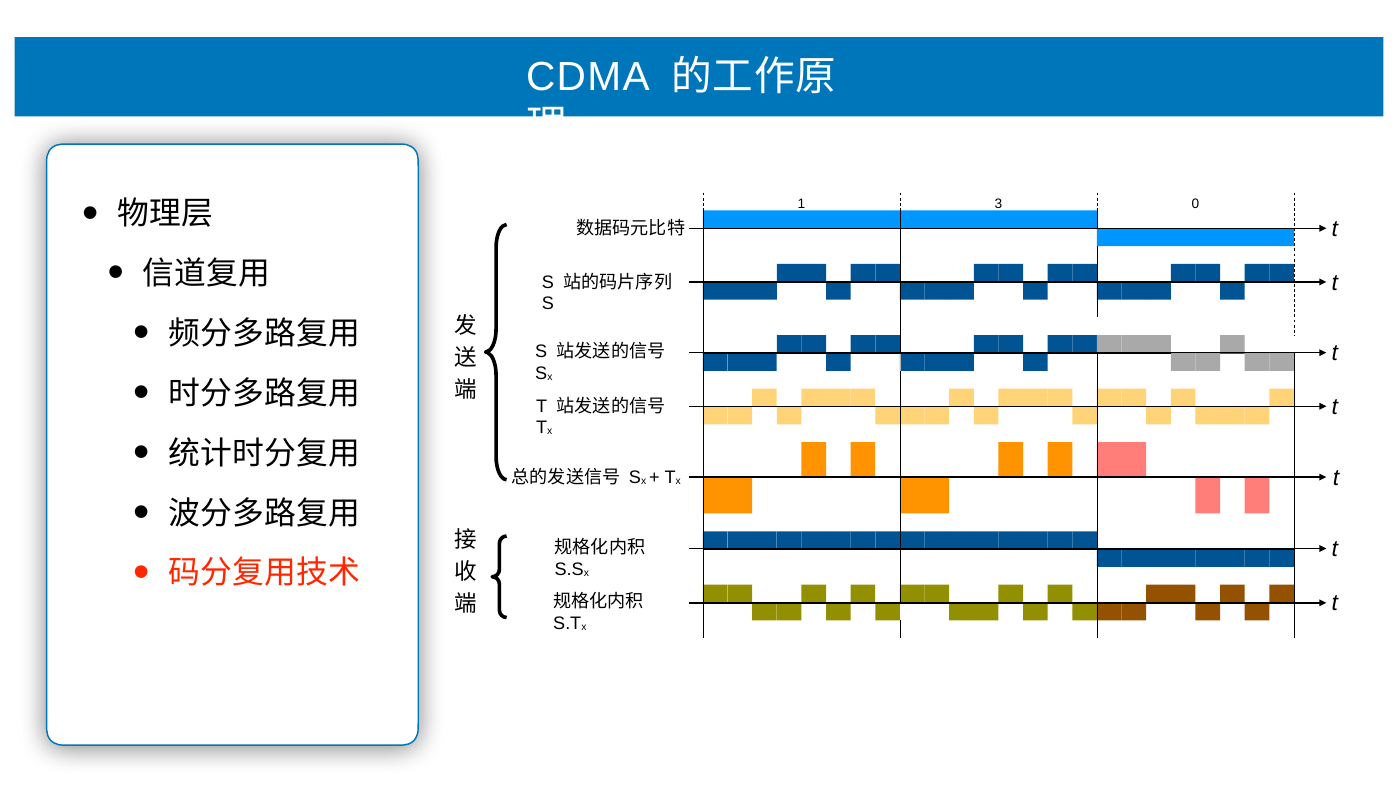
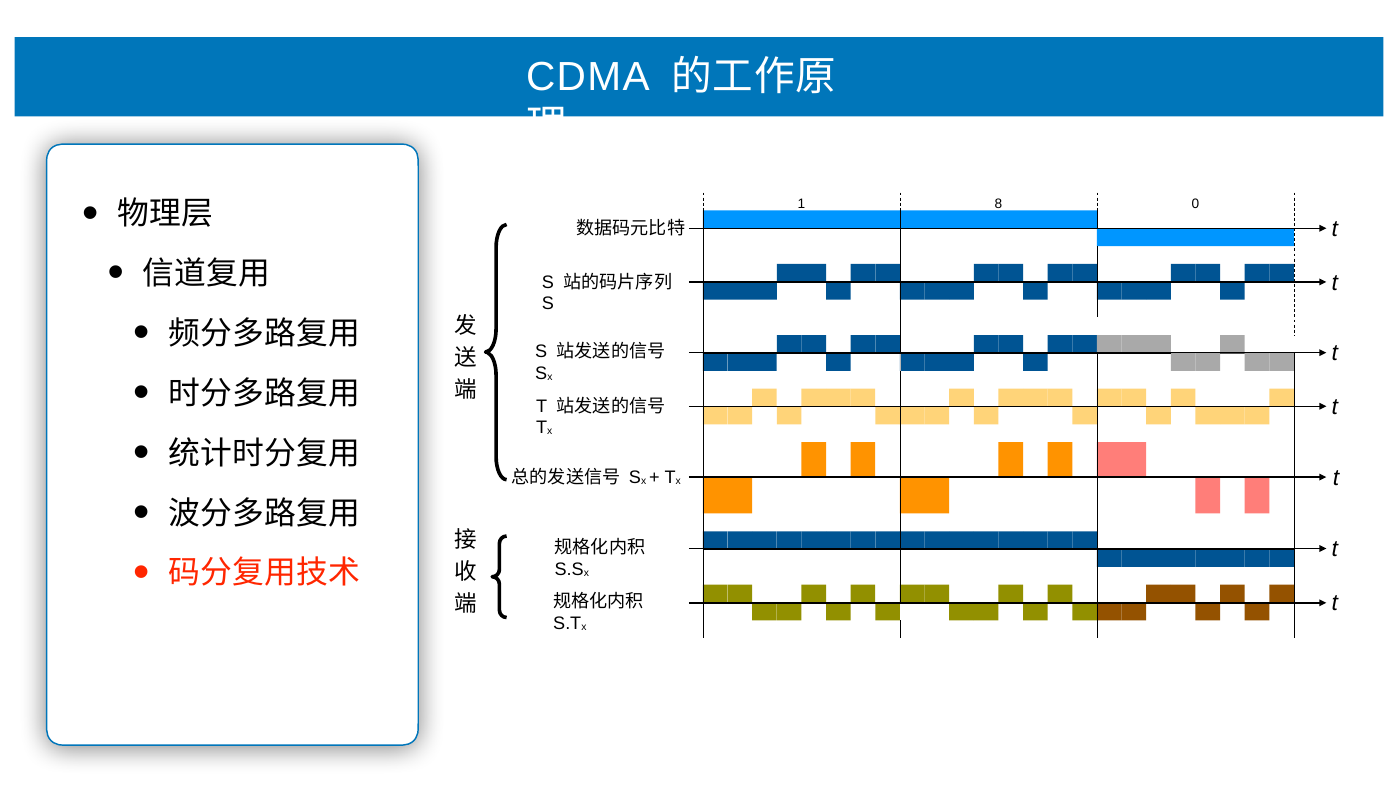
3: 3 -> 8 (998, 204)
